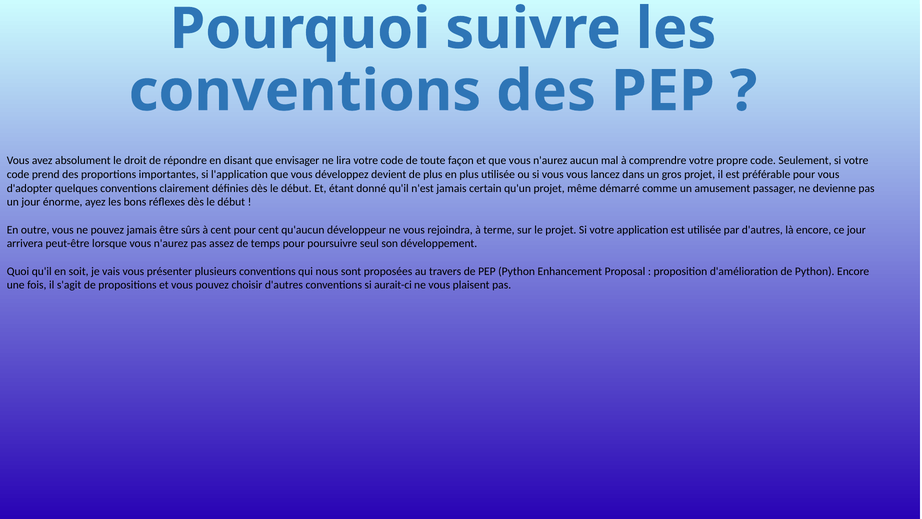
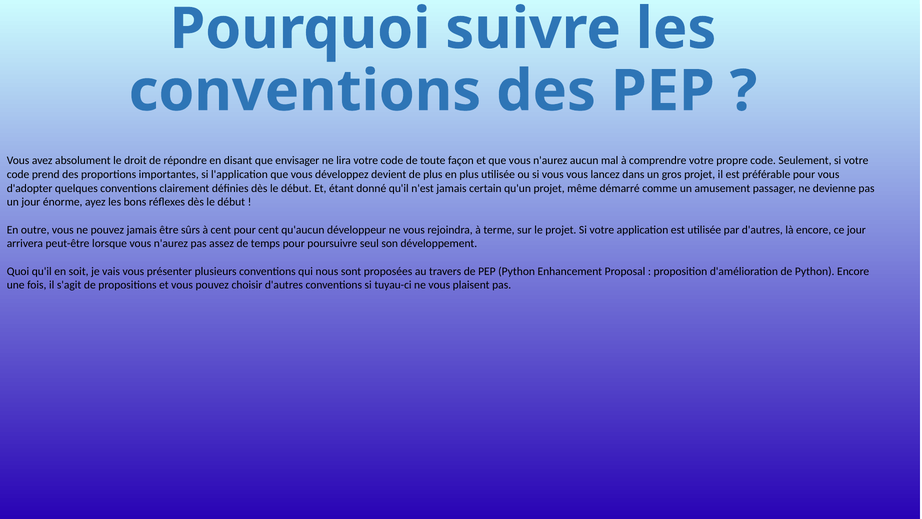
aurait-ci: aurait-ci -> tuyau-ci (393, 285)
